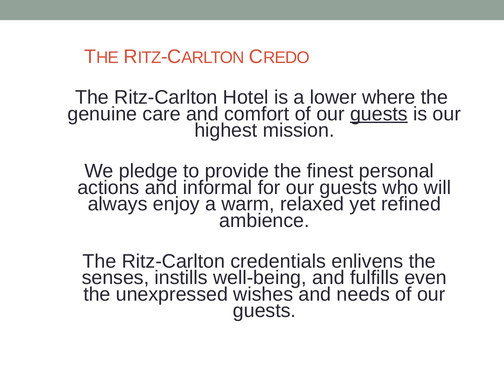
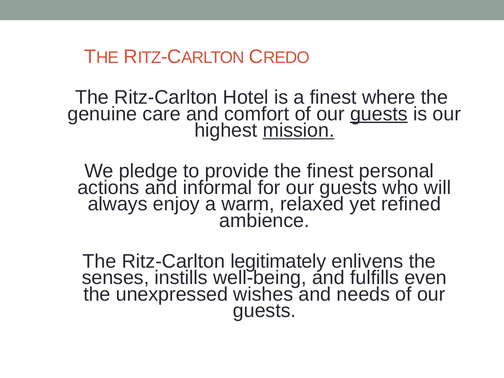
a lower: lower -> finest (333, 97)
mission underline: none -> present (299, 130)
credentials: credentials -> legitimately (278, 261)
